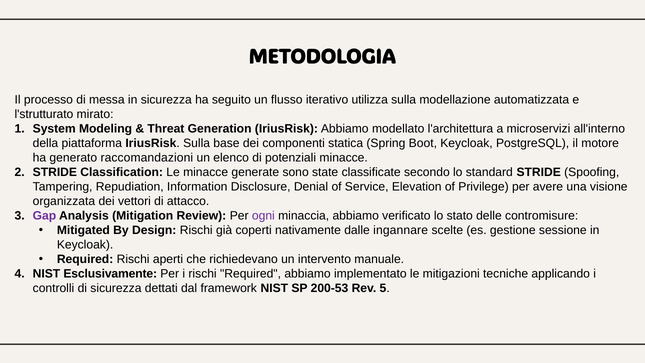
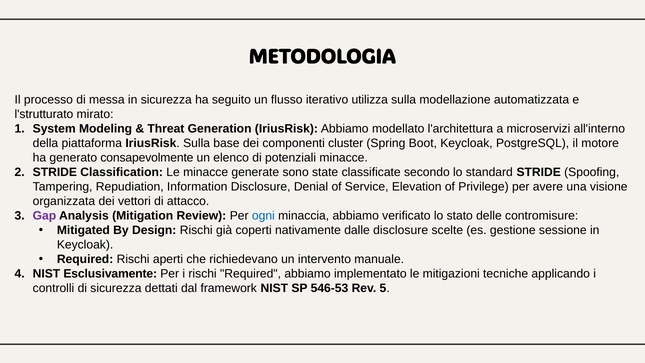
statica: statica -> cluster (346, 143)
raccomandazioni: raccomandazioni -> consapevolmente (147, 158)
ogni colour: purple -> blue (263, 216)
dalle ingannare: ingannare -> disclosure (401, 230)
200-53: 200-53 -> 546-53 (329, 288)
